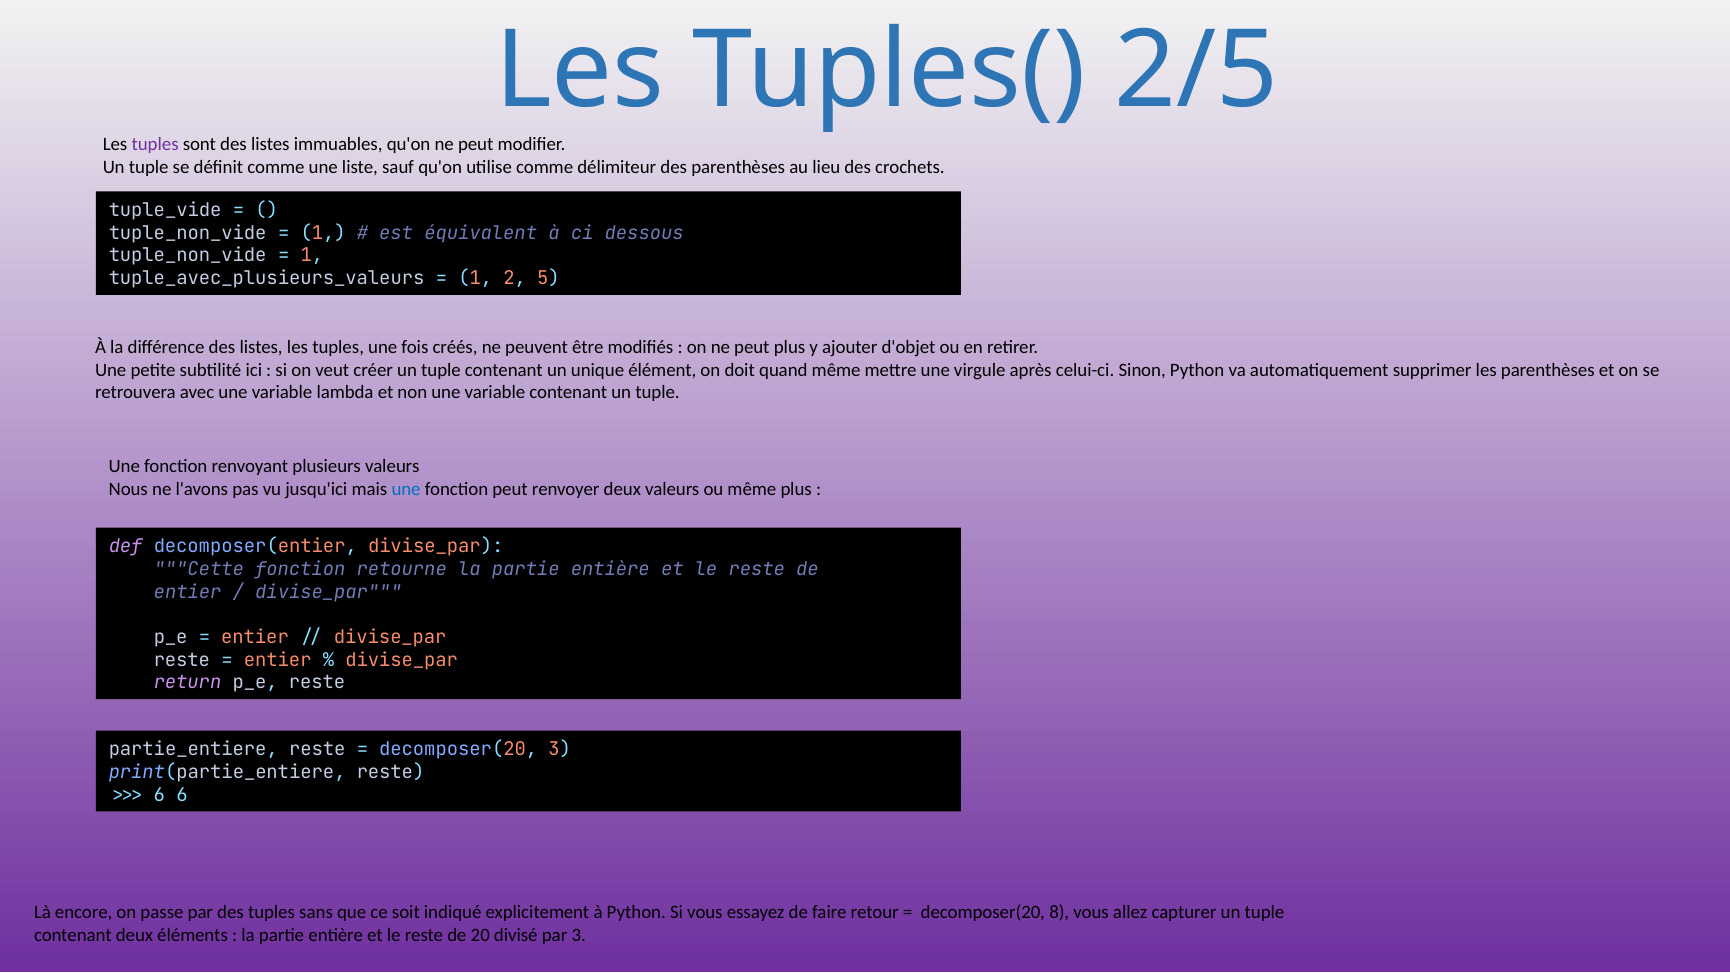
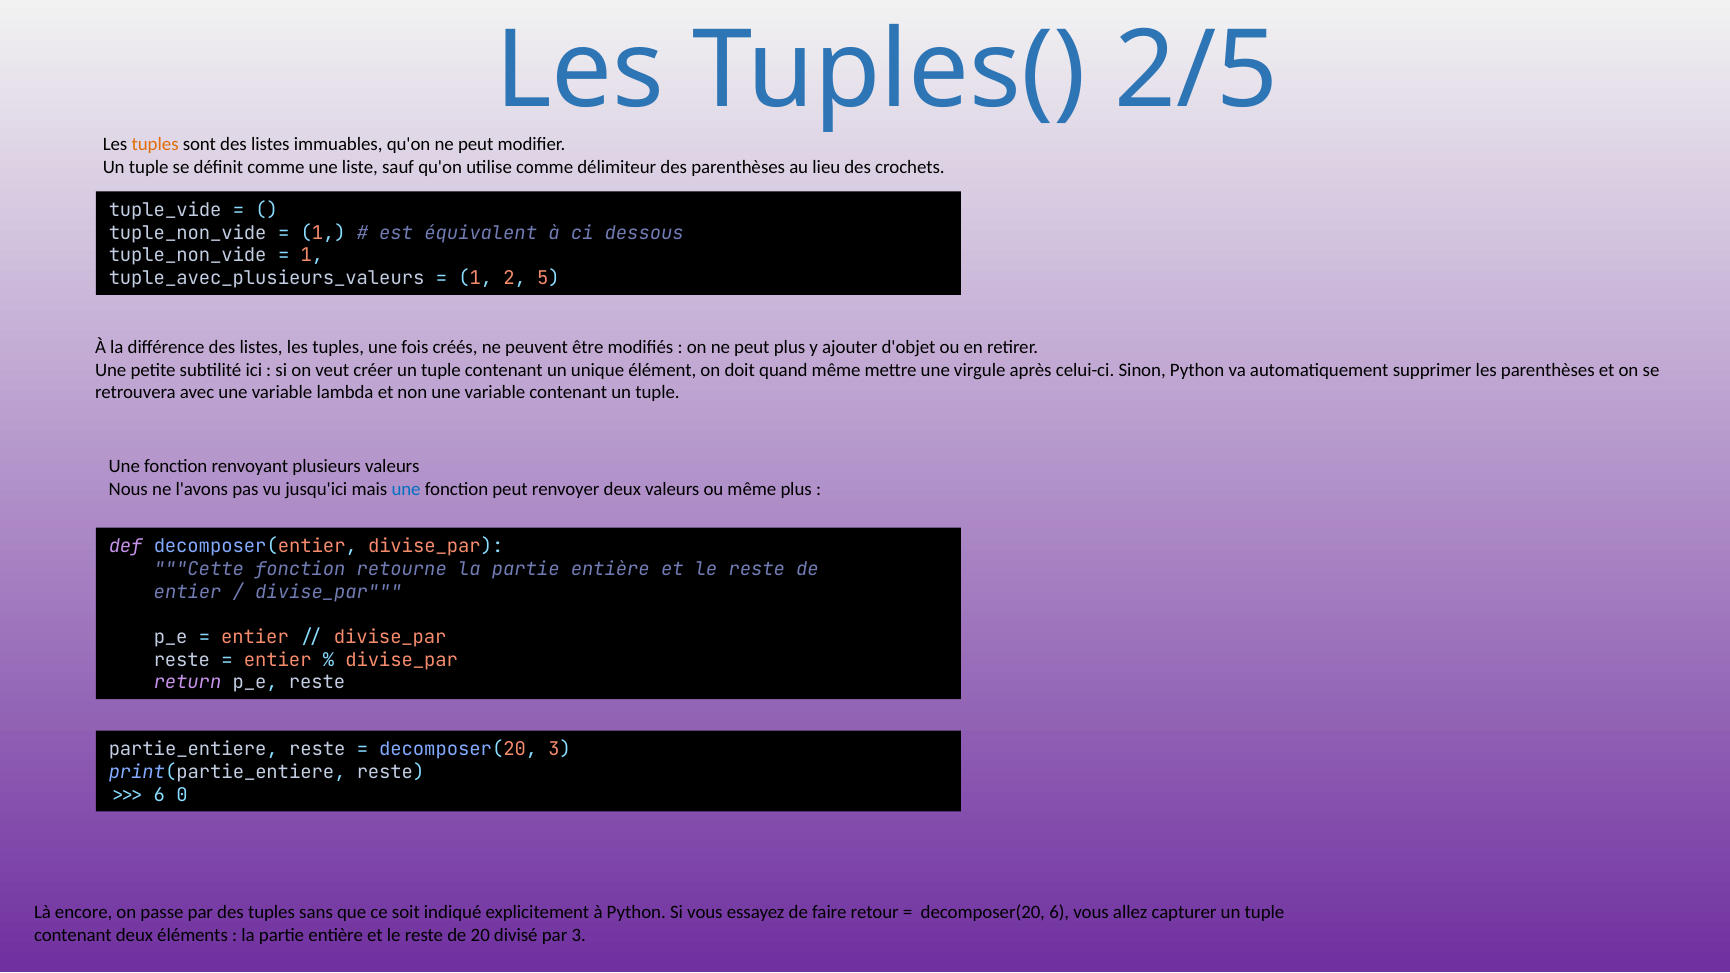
tuples colour: purple -> orange (155, 144)
6 6: 6 -> 0 (182, 795)
decomposer(20 8: 8 -> 6 (1059, 912)
